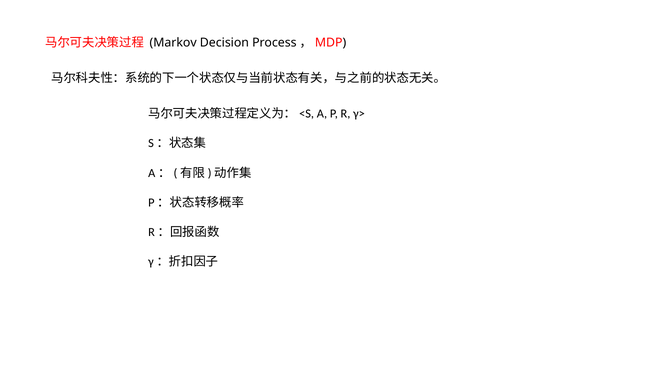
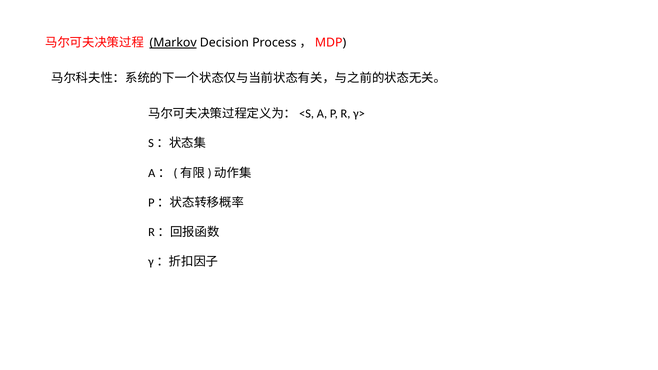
Markov underline: none -> present (173, 43)
